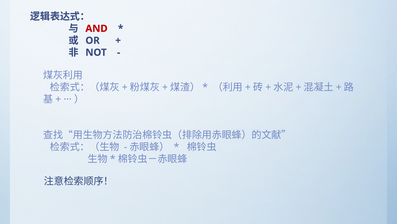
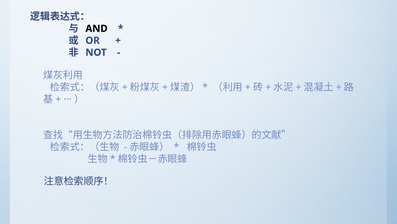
AND colour: red -> black (97, 29)
